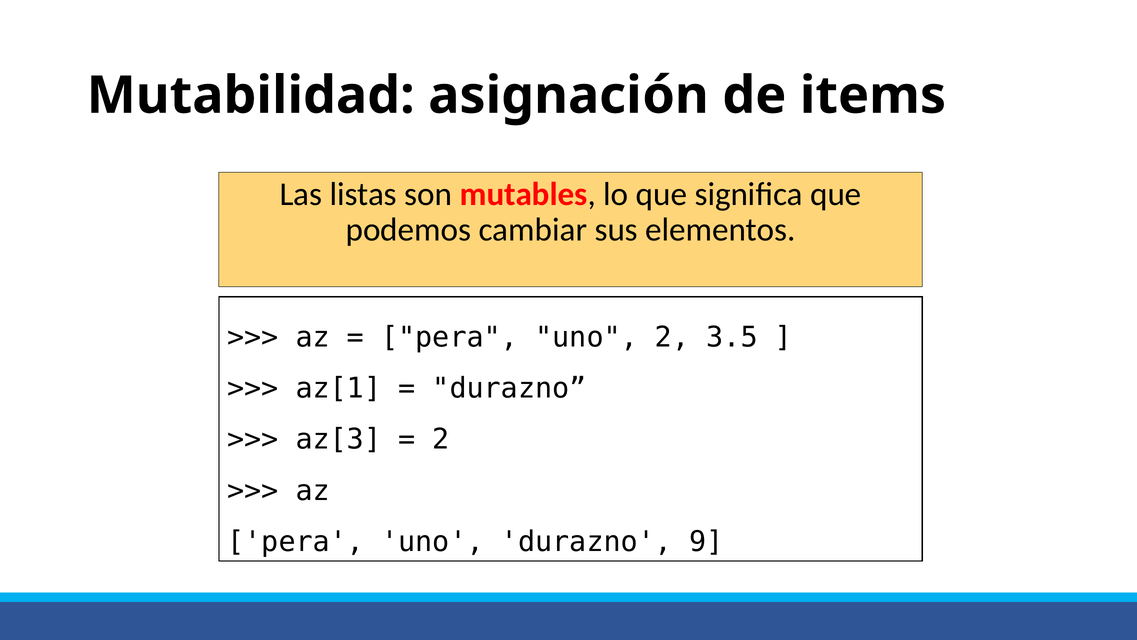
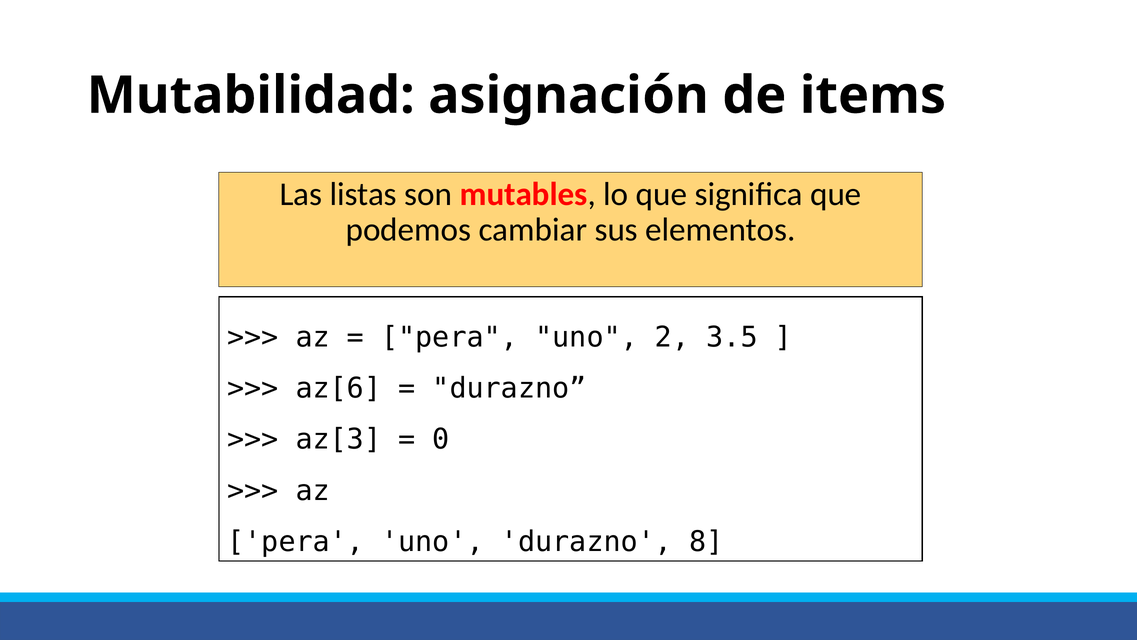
az[1: az[1 -> az[6 (338, 388)
2: 2 -> 0 (441, 439)
9: 9 -> 8 (706, 542)
